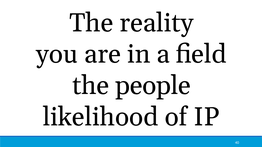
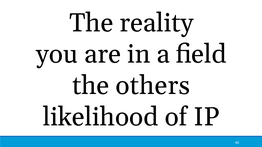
people: people -> others (153, 86)
